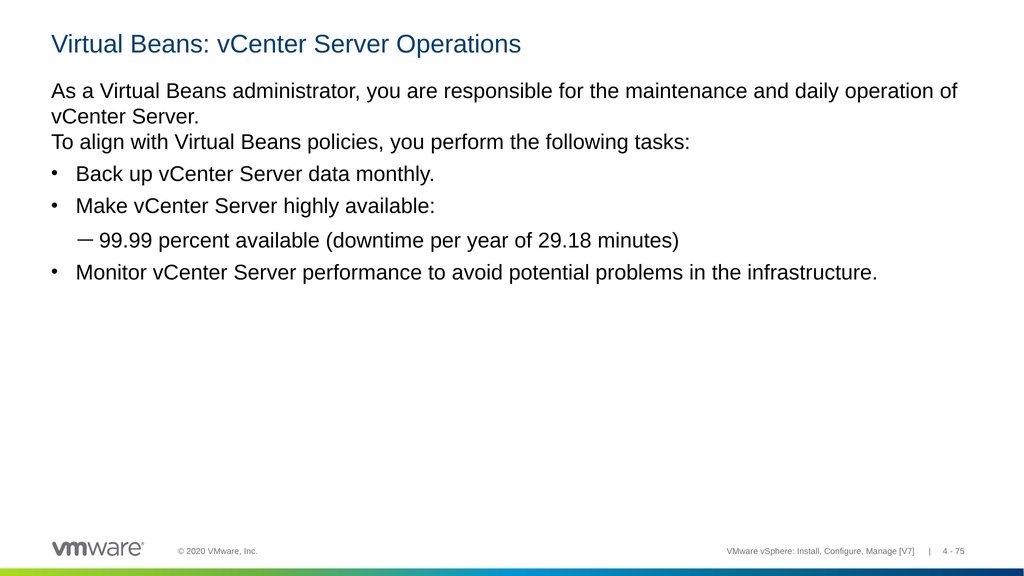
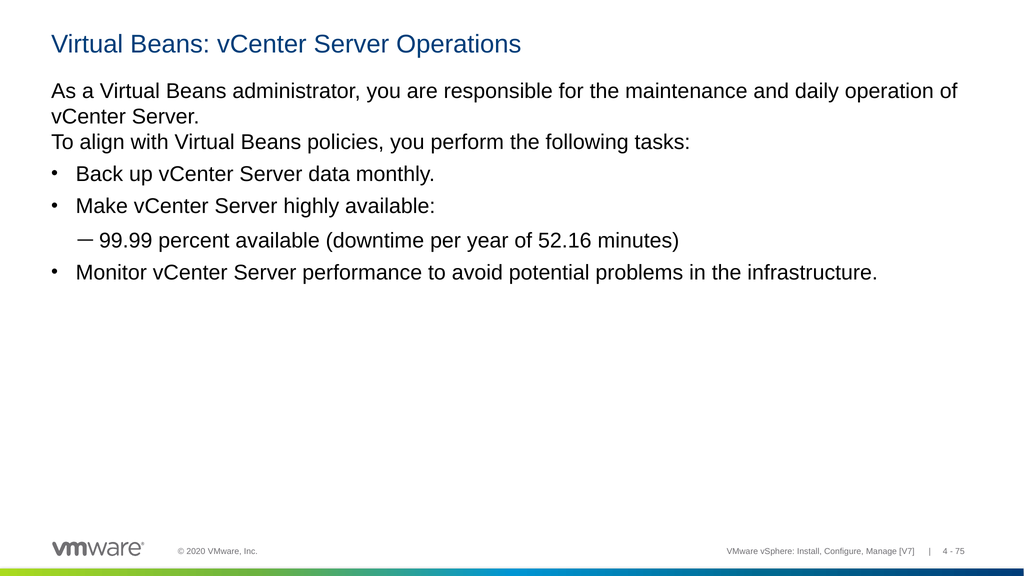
29.18: 29.18 -> 52.16 (565, 240)
